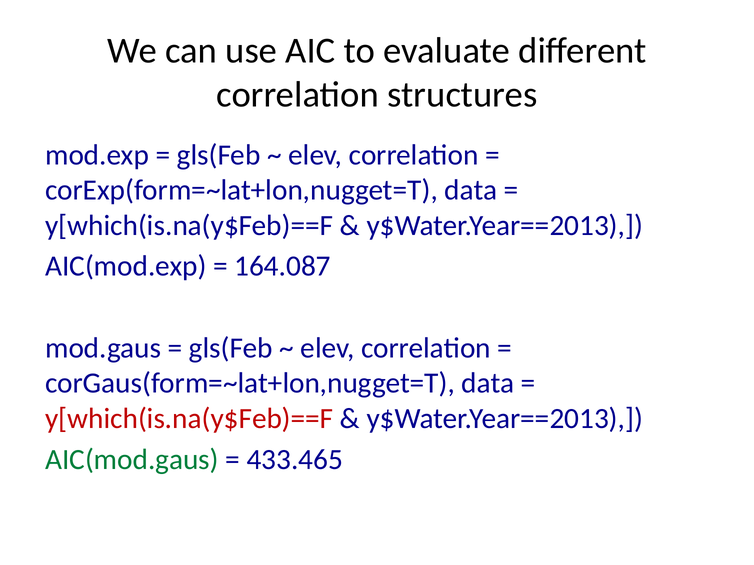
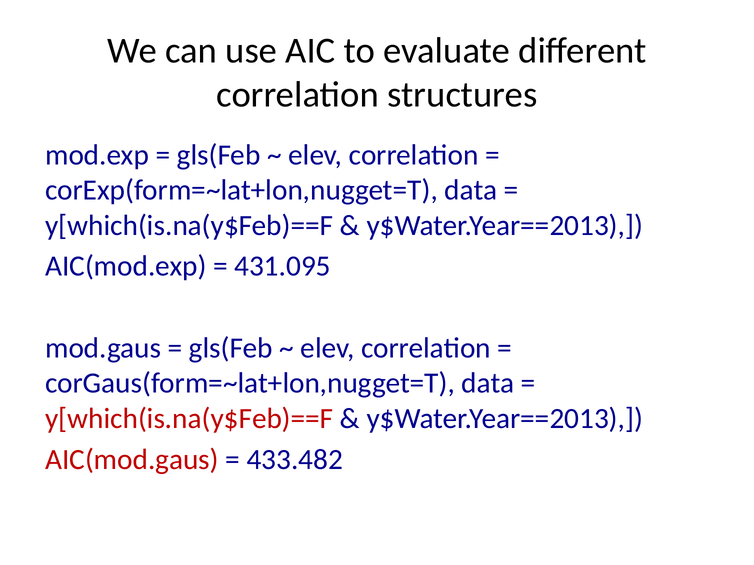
164.087: 164.087 -> 431.095 (283, 267)
AIC(mod.gaus colour: green -> red (132, 460)
433.465: 433.465 -> 433.482 (295, 460)
